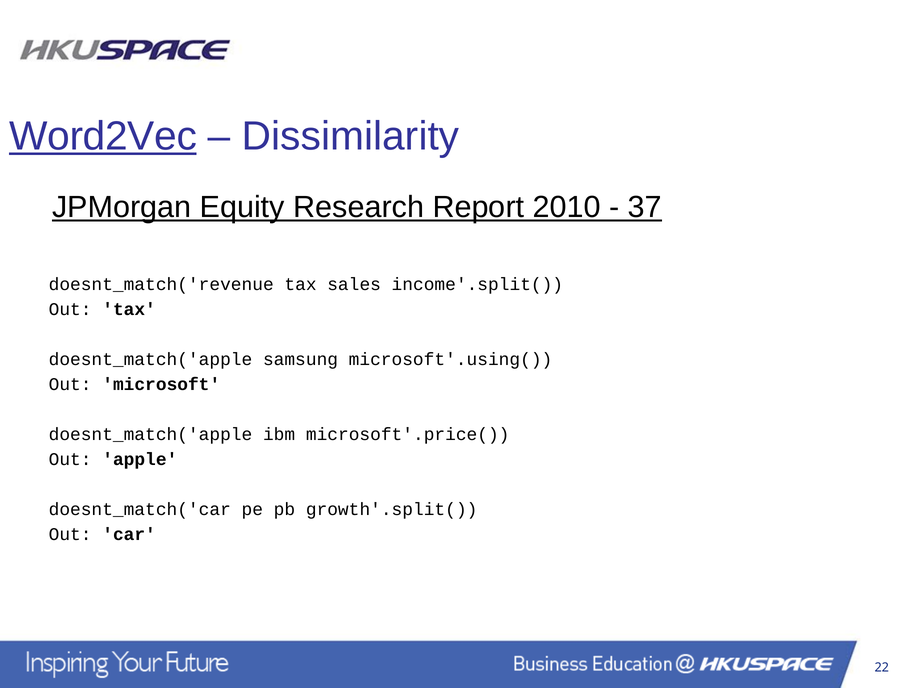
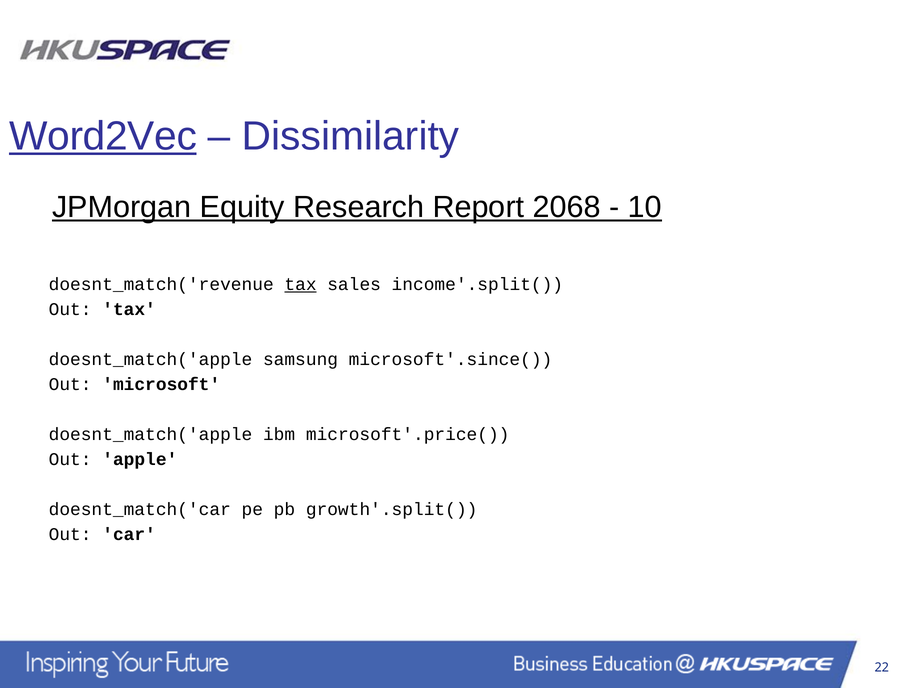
2010: 2010 -> 2068 (567, 207)
37: 37 -> 10 (645, 207)
tax underline: none -> present (301, 284)
microsoft'.using(: microsoft'.using( -> microsoft'.since( (451, 359)
